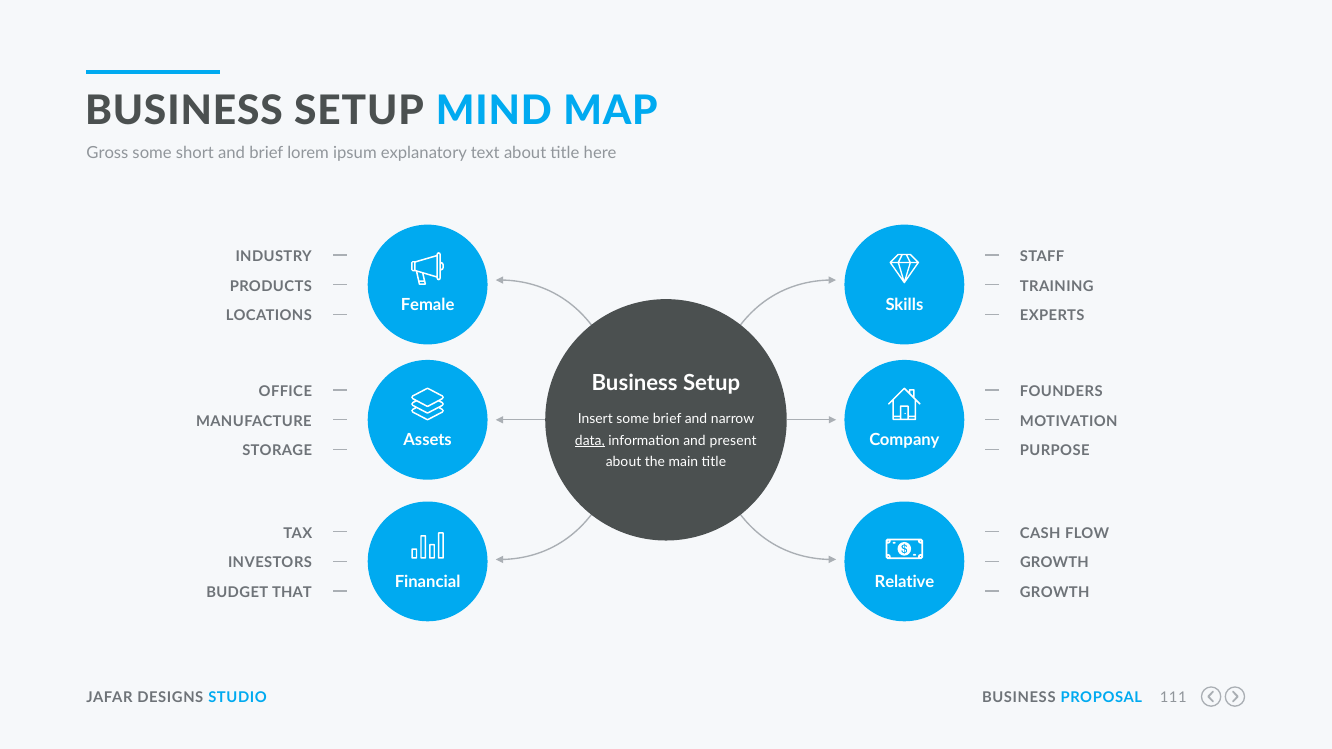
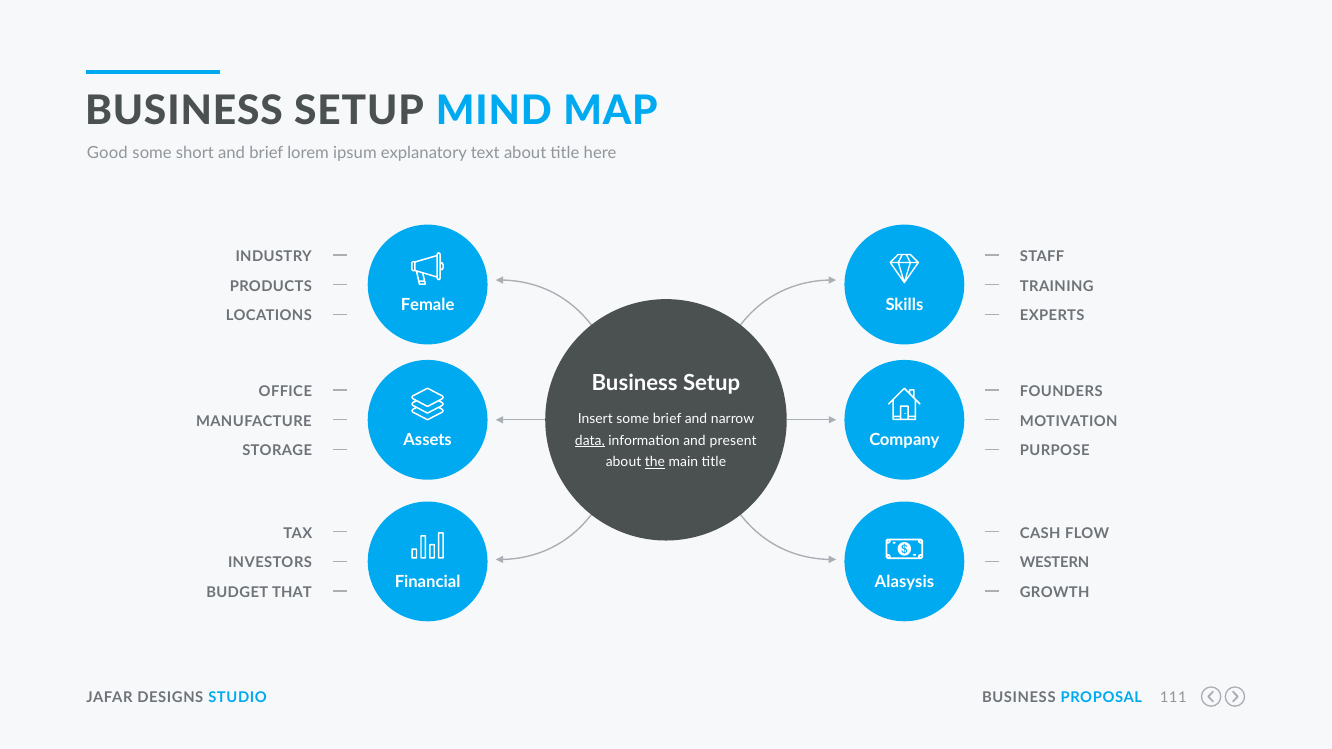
Gross: Gross -> Good (107, 153)
the underline: none -> present (655, 462)
GROWTH: GROWTH -> WESTERN (1055, 563)
Relative: Relative -> Alasysis (904, 582)
